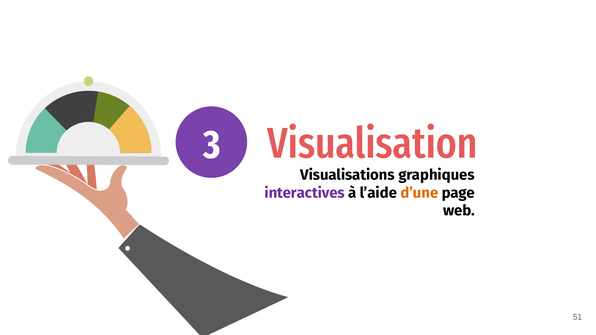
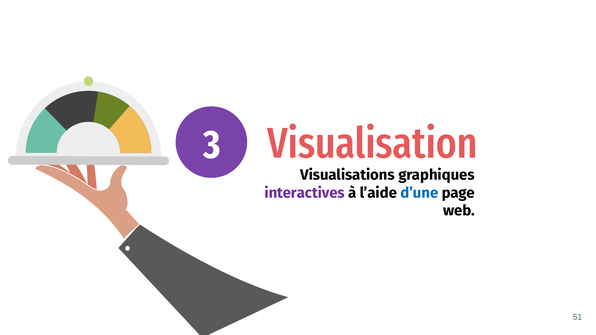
d’une colour: orange -> blue (419, 193)
